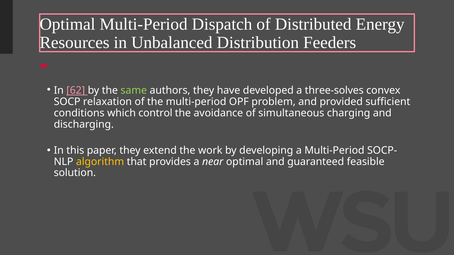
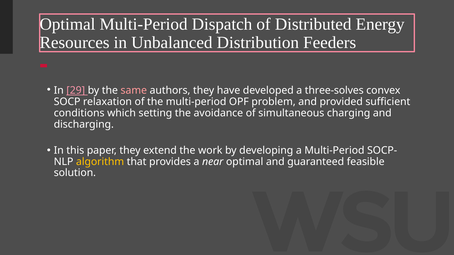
62: 62 -> 29 (76, 91)
same colour: light green -> pink (134, 91)
control: control -> setting (155, 113)
